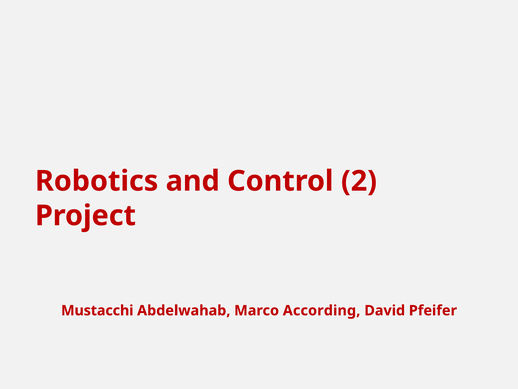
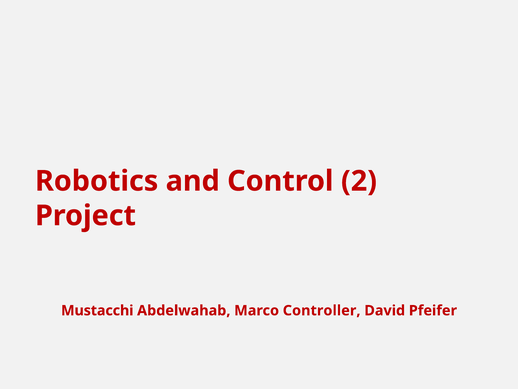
According: According -> Controller (322, 310)
